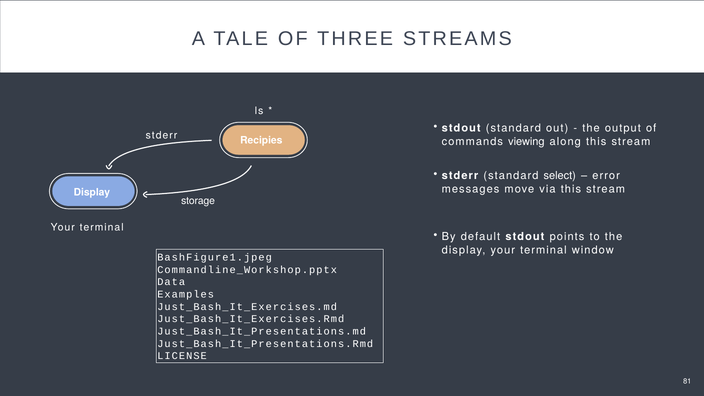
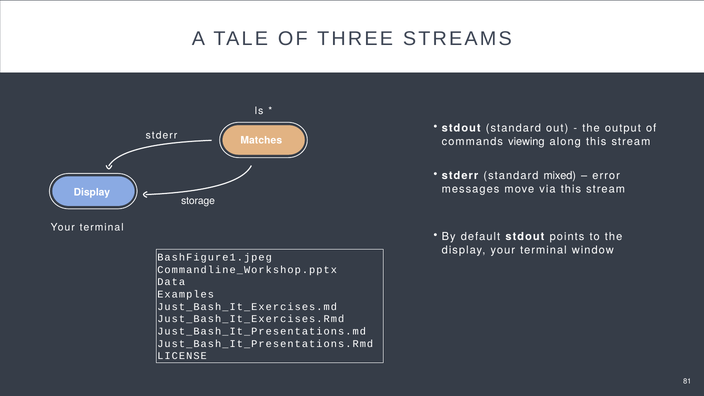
Recipies: Recipies -> Matches (261, 140)
select: select -> mixed (560, 176)
